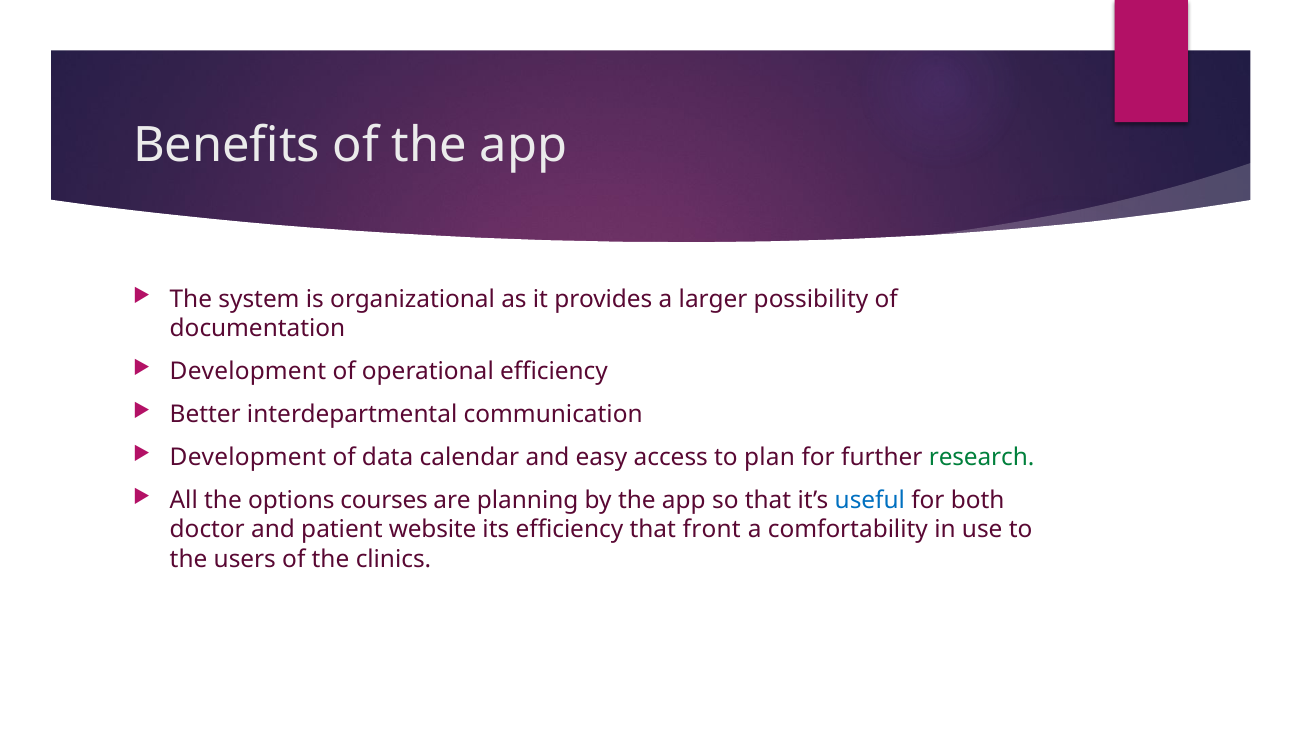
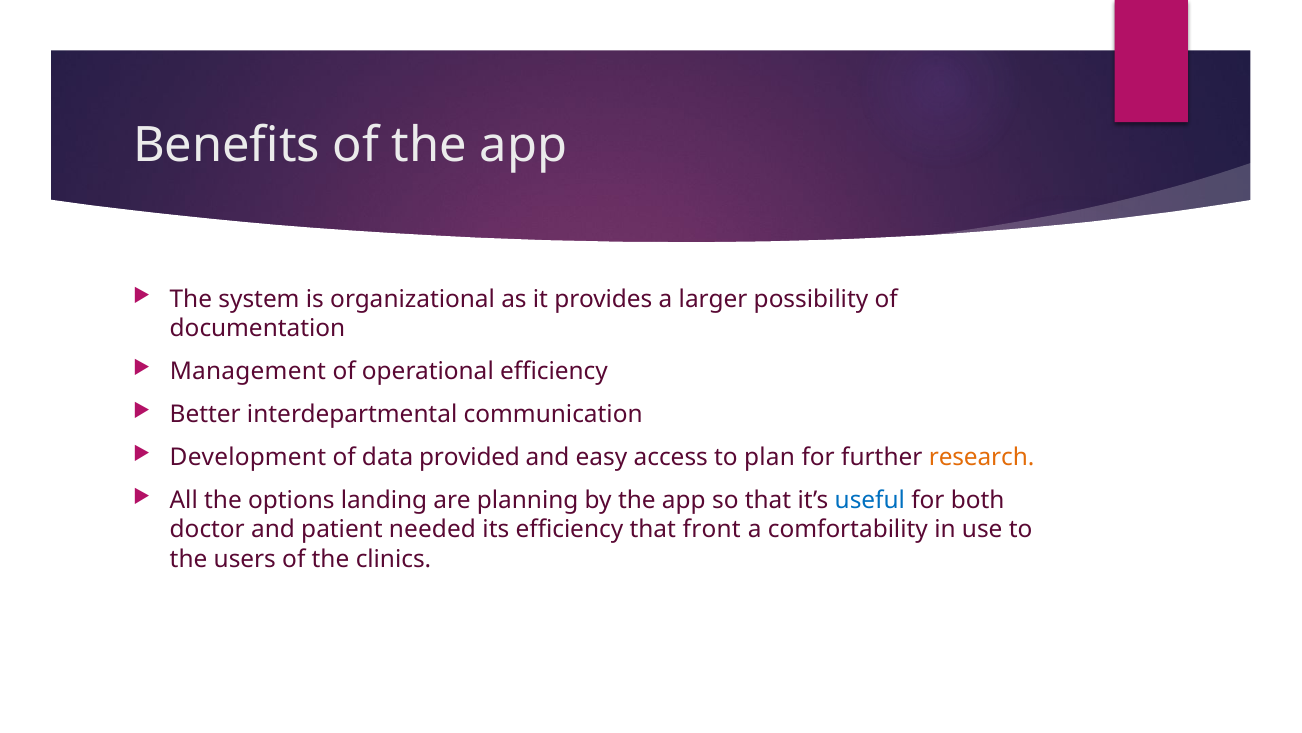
Development: Development -> Management (248, 371)
calendar: calendar -> provided (470, 457)
research colour: green -> orange (982, 457)
courses: courses -> landing (384, 500)
website: website -> needed (432, 529)
